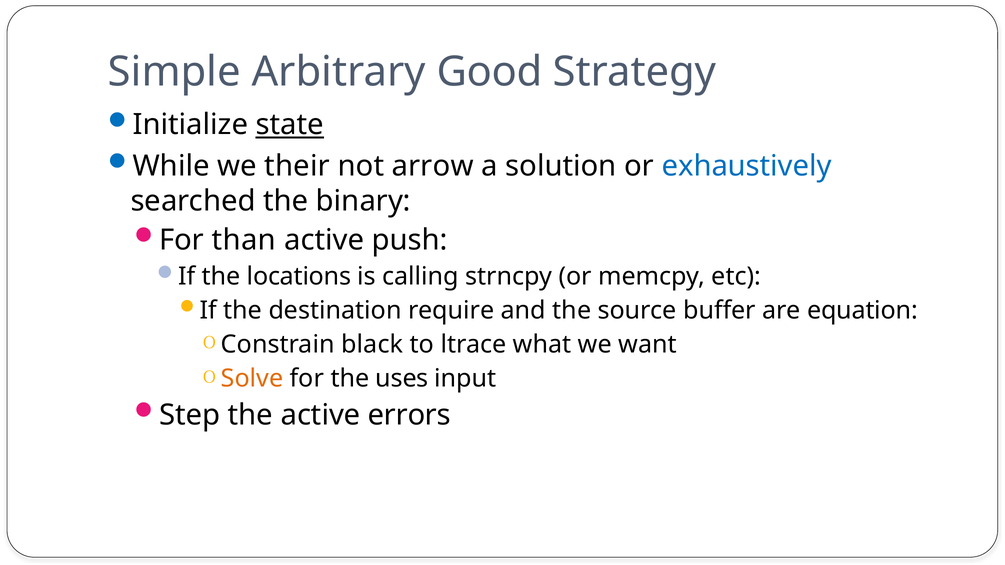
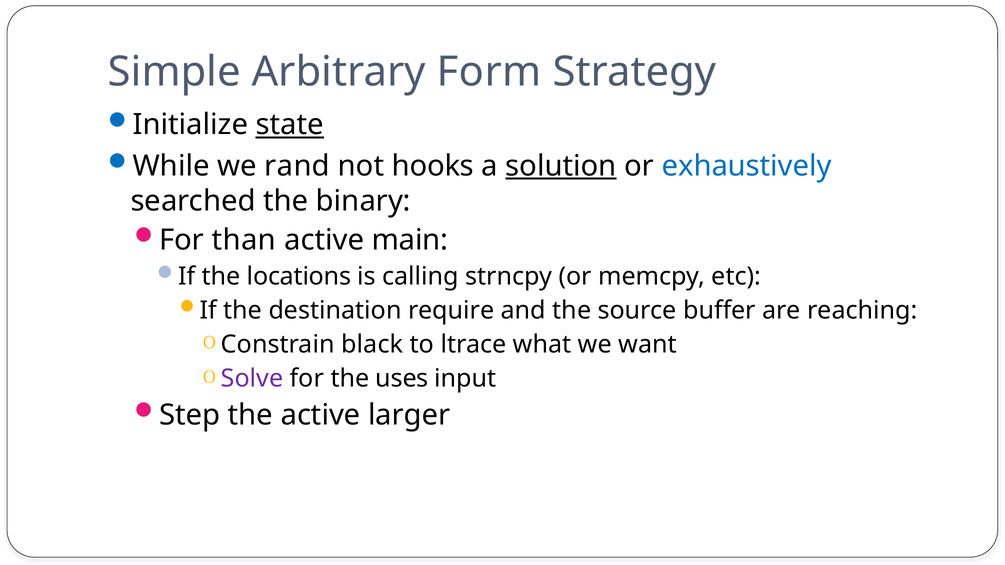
Good: Good -> Form (489, 72)
their: their -> rand (297, 166)
arrow: arrow -> hooks (433, 166)
solution underline: none -> present (561, 166)
push: push -> main (410, 240)
equation: equation -> reaching (862, 310)
Solve colour: orange -> purple (252, 379)
errors: errors -> larger (409, 415)
